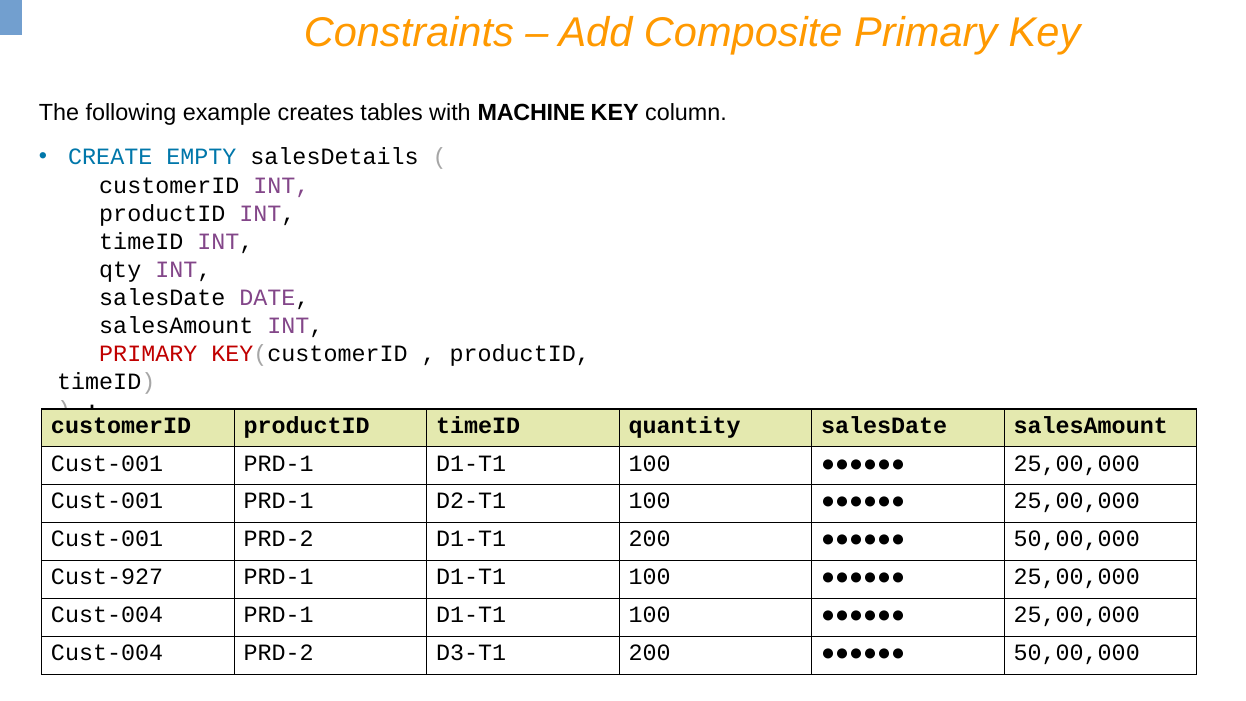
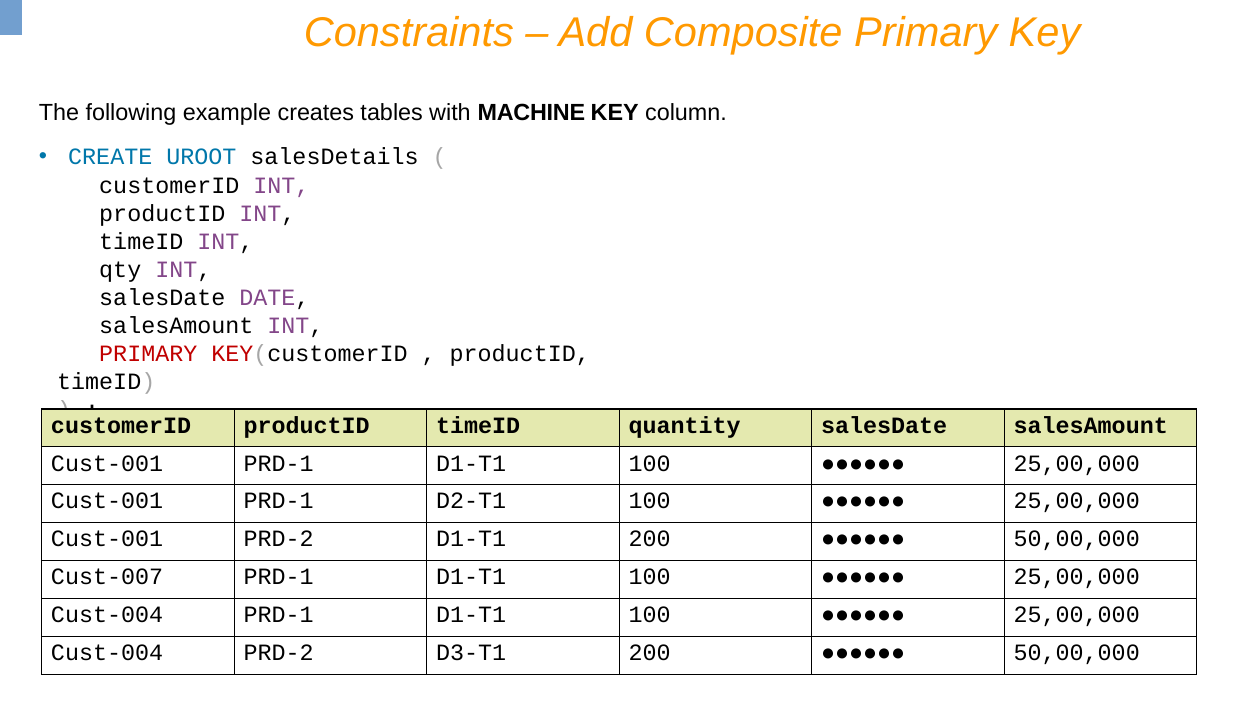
EMPTY: EMPTY -> UROOT (201, 157)
Cust-927: Cust-927 -> Cust-007 (107, 577)
